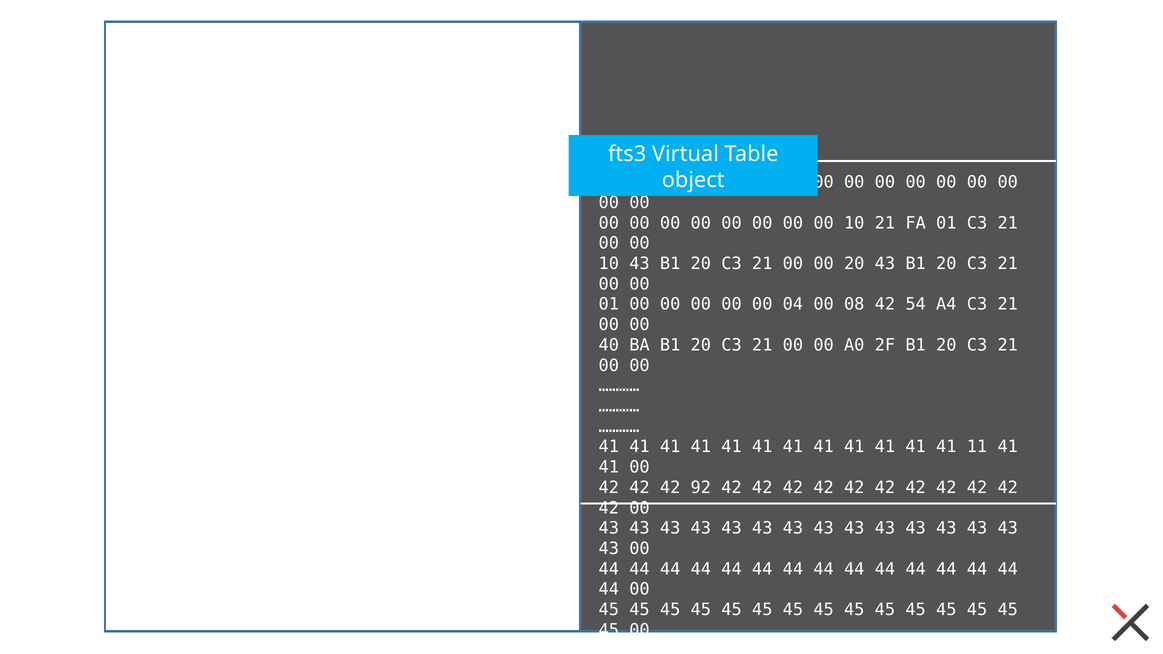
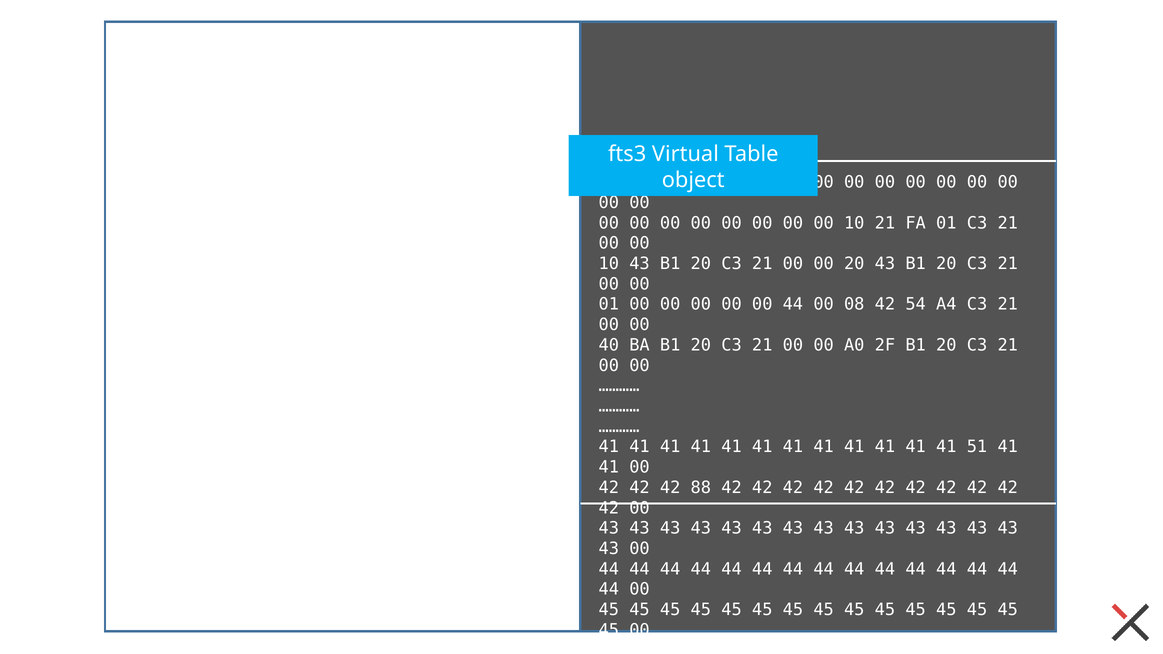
00 00 04: 04 -> 44 (793, 304)
11: 11 -> 51 (977, 447)
92: 92 -> 88 (701, 488)
